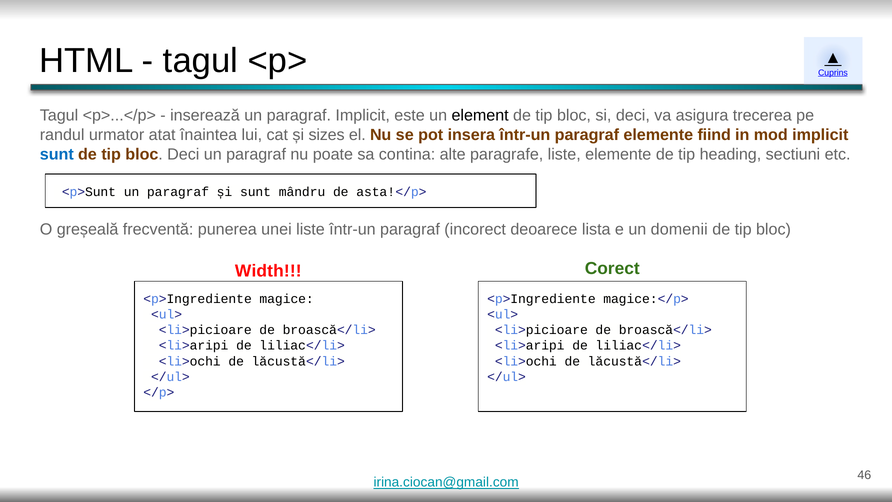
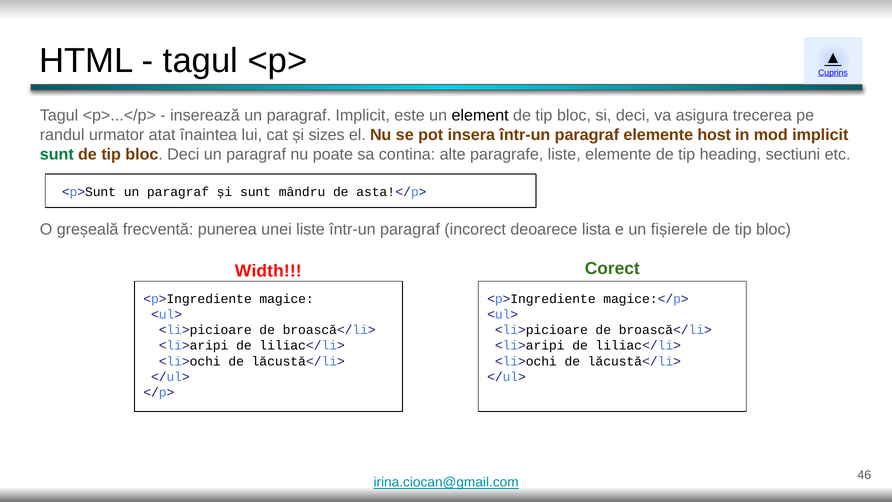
fiind: fiind -> host (714, 135)
sunt colour: blue -> green (57, 154)
domenii: domenii -> fișierele (679, 229)
